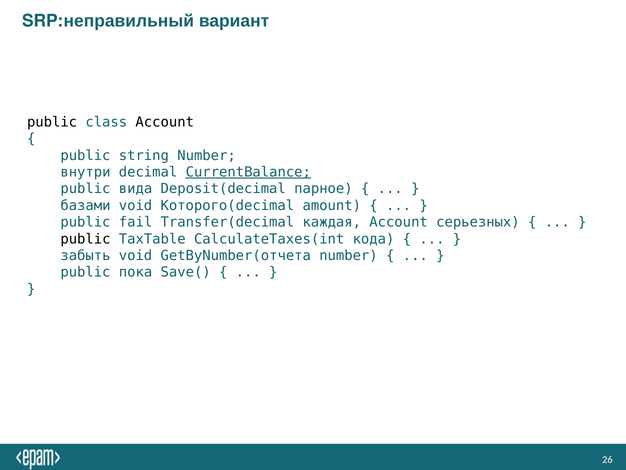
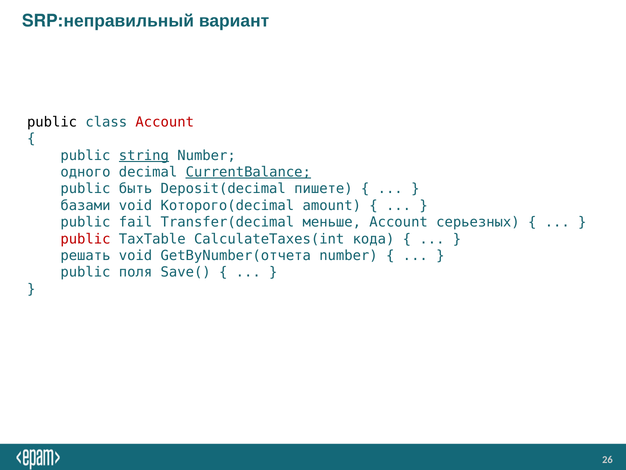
Account colour: black -> red (165, 122)
string underline: none -> present (144, 155)
внутри: внутри -> одного (85, 172)
вида: вида -> быть (136, 189)
парное: парное -> пишете (323, 189)
каждая: каждая -> меньше (332, 222)
public colour: black -> red (85, 239)
забыть: забыть -> решать (85, 255)
пока: пока -> поля (136, 272)
